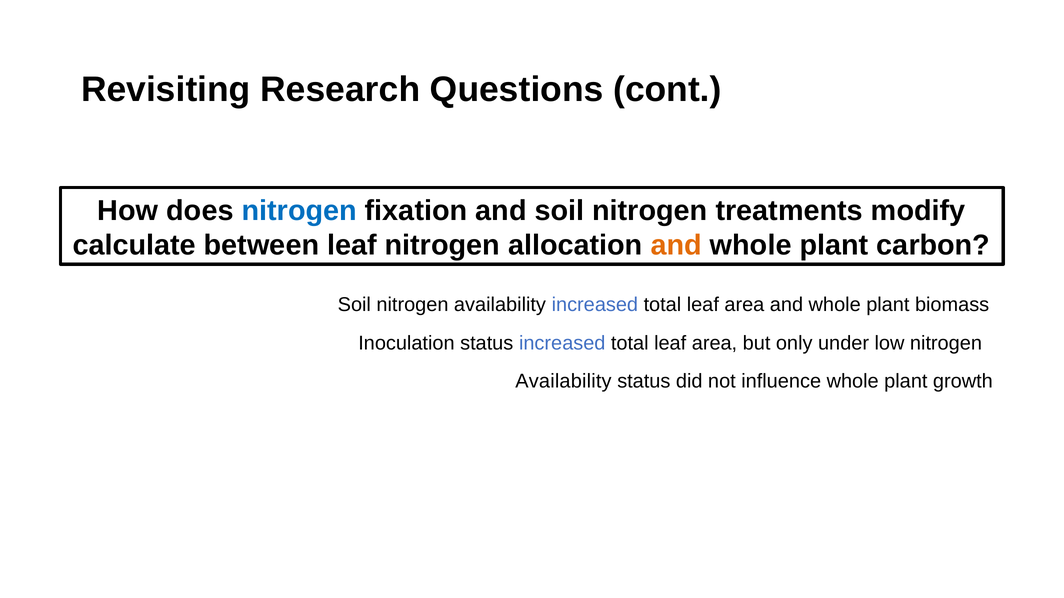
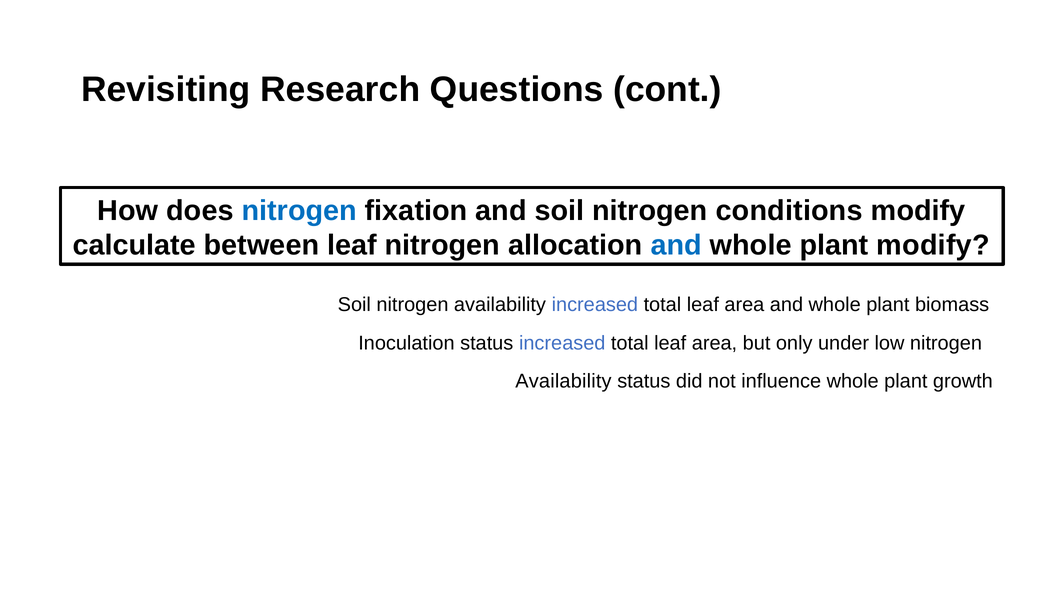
treatments: treatments -> conditions (789, 211)
and colour: orange -> blue (676, 245)
plant carbon: carbon -> modify (933, 245)
